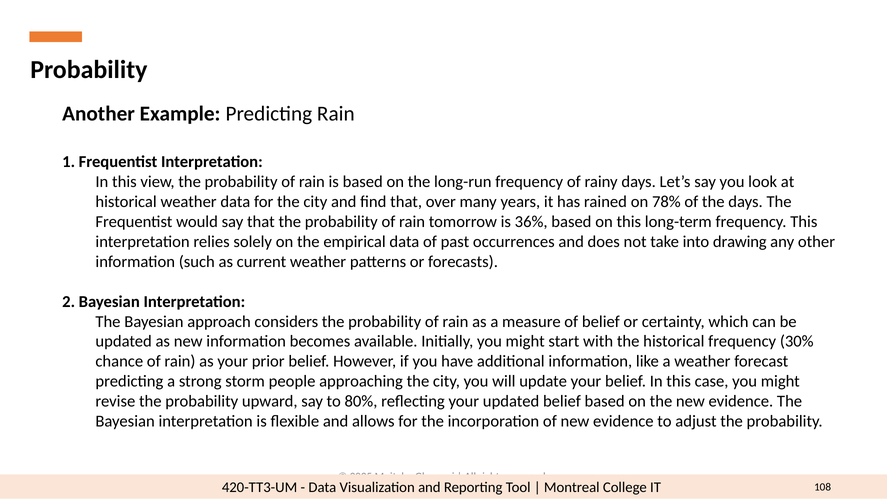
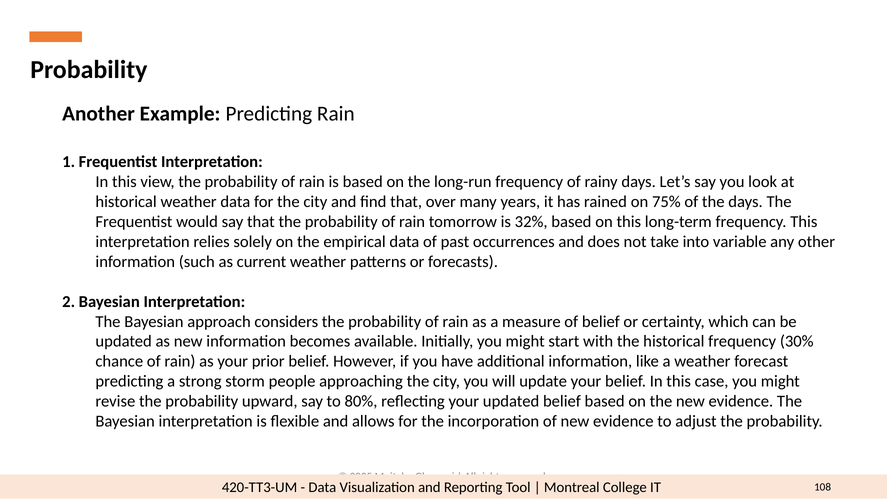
78%: 78% -> 75% (666, 202)
36%: 36% -> 32% (531, 222)
drawing: drawing -> variable (740, 242)
